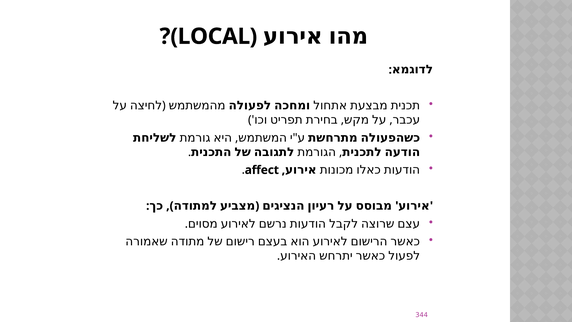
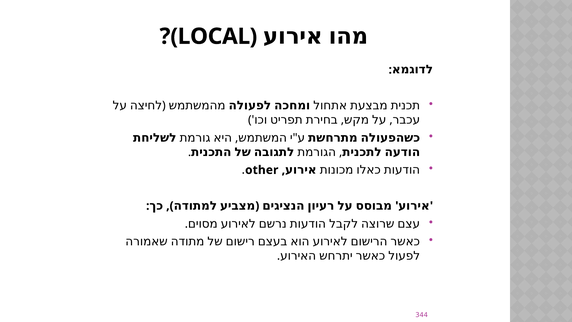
affect: affect -> other (262, 170)
